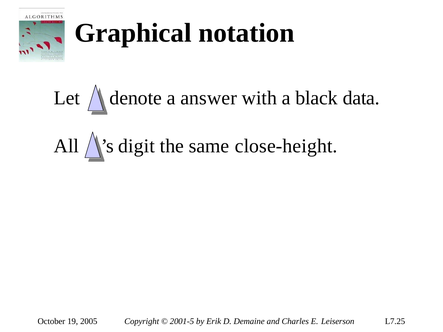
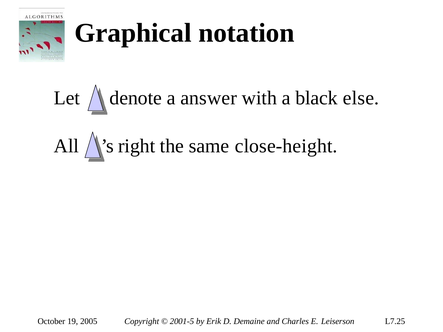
data: data -> else (361, 98)
digit: digit -> right (137, 146)
